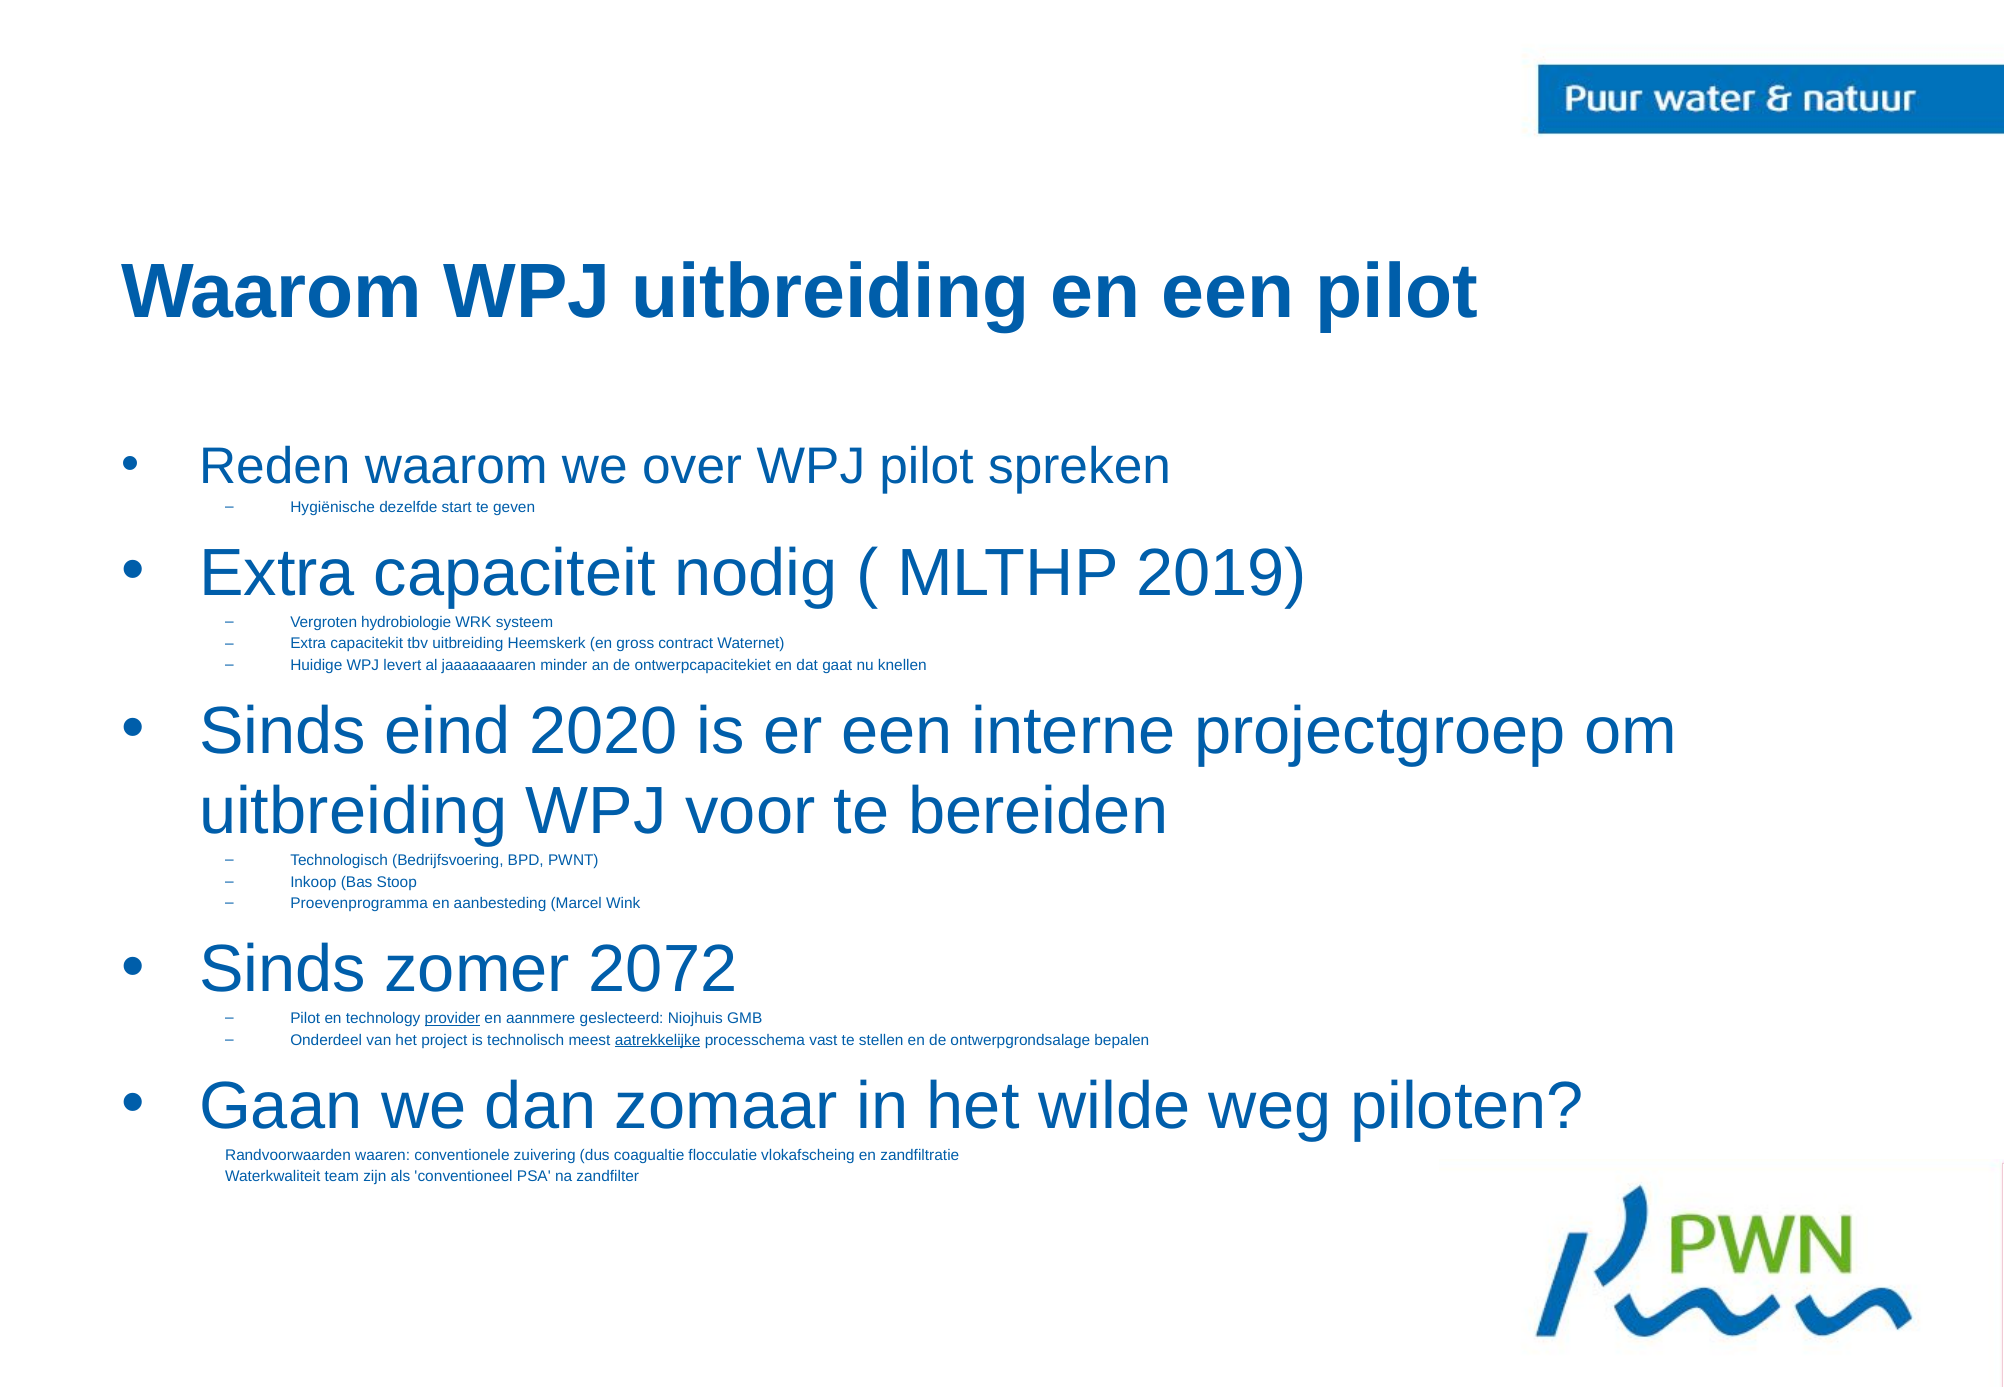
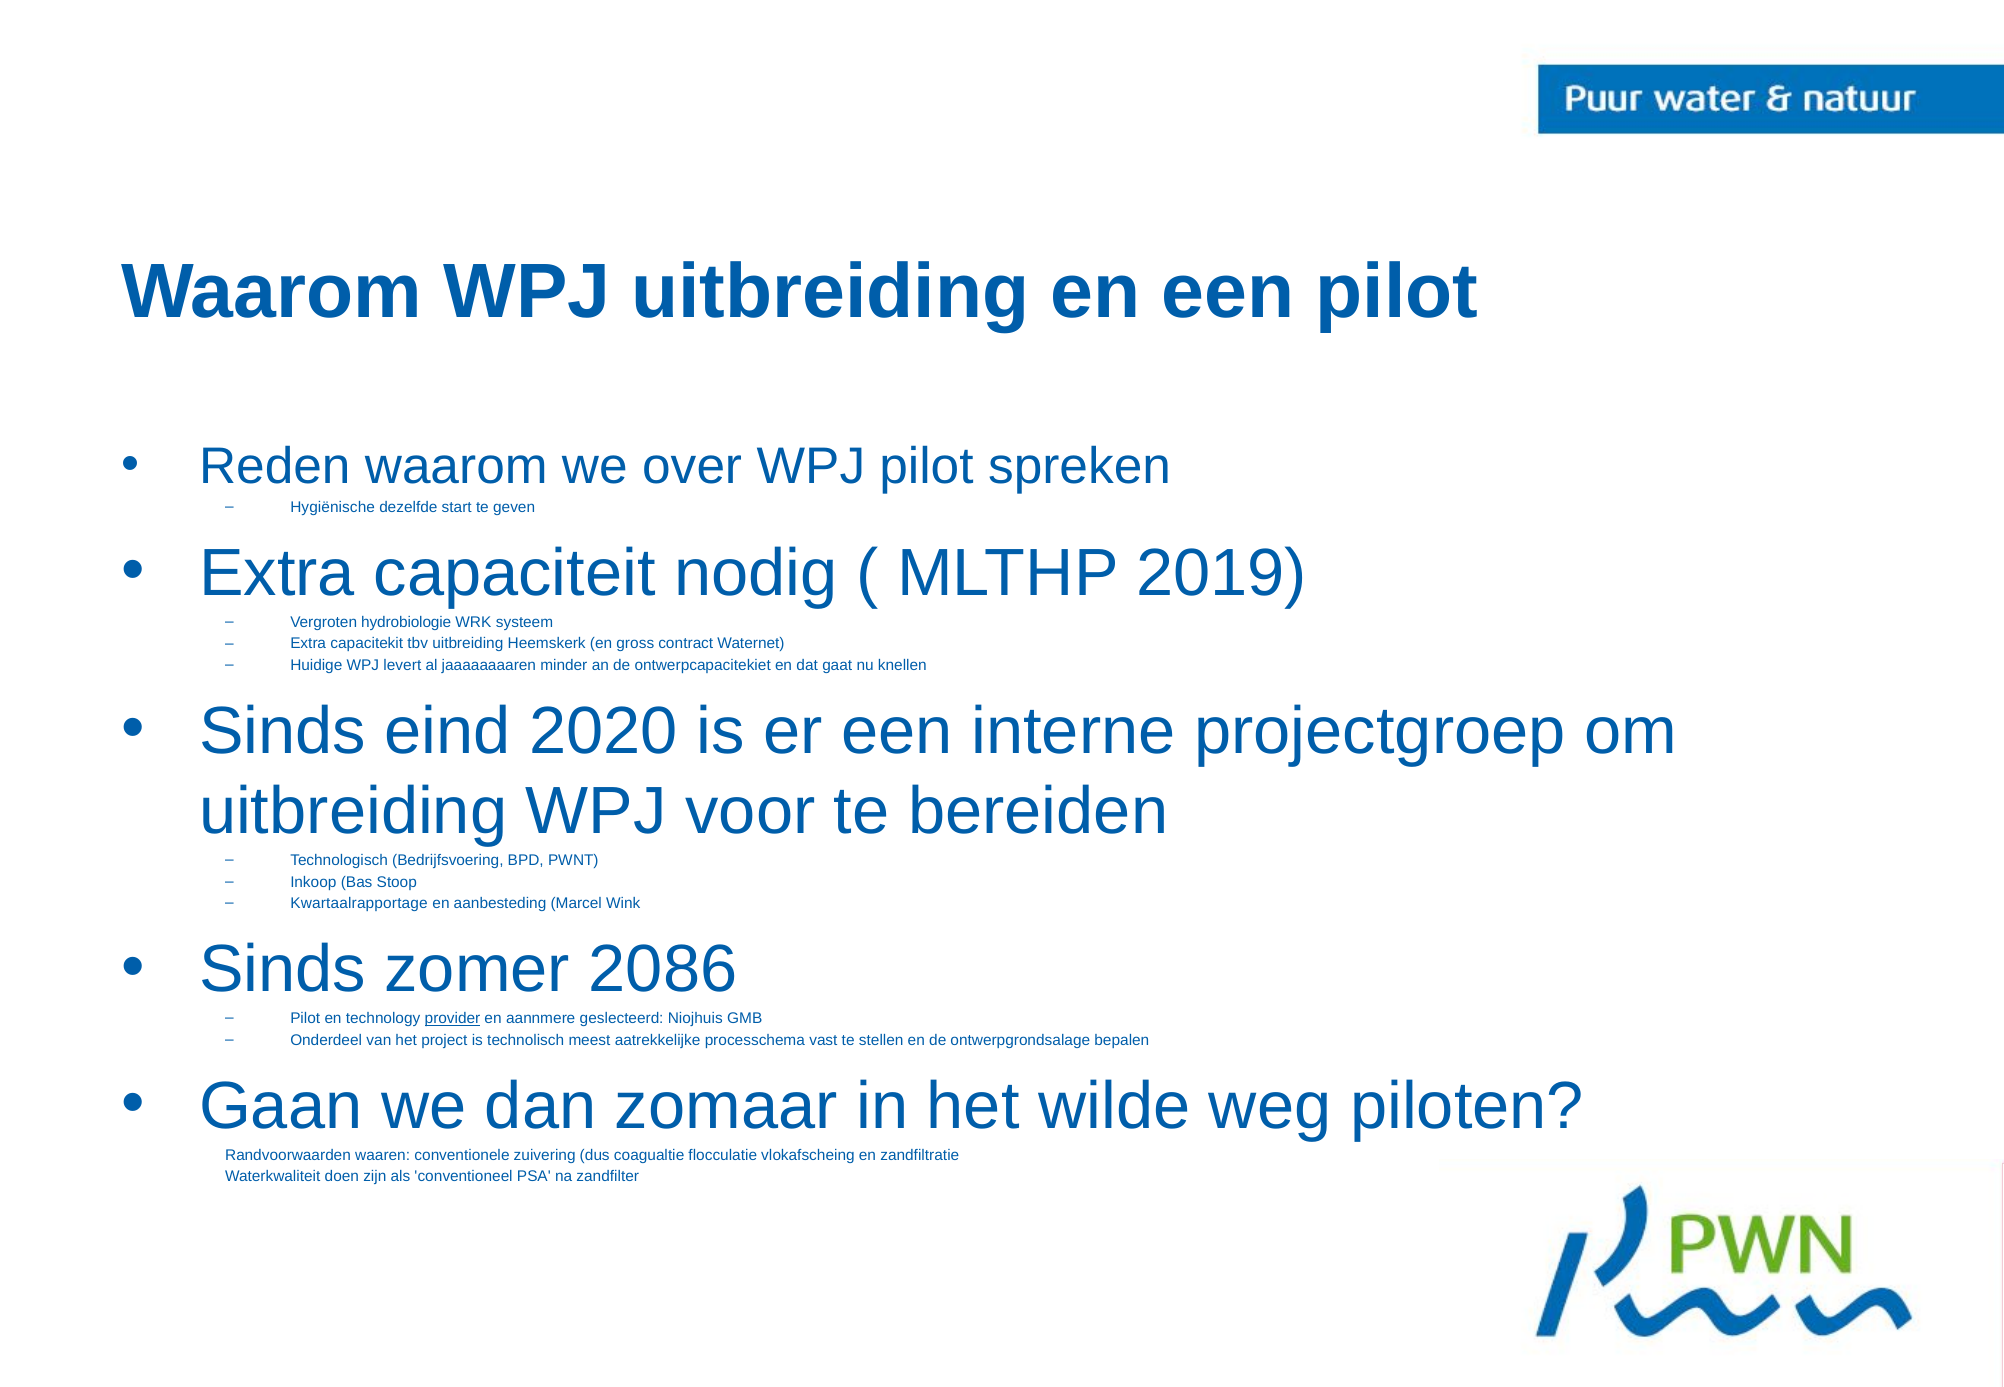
Proevenprogramma: Proevenprogramma -> Kwartaalrapportage (359, 904)
2072: 2072 -> 2086 (663, 970)
aatrekkelijke underline: present -> none (658, 1040)
team: team -> doen (342, 1177)
